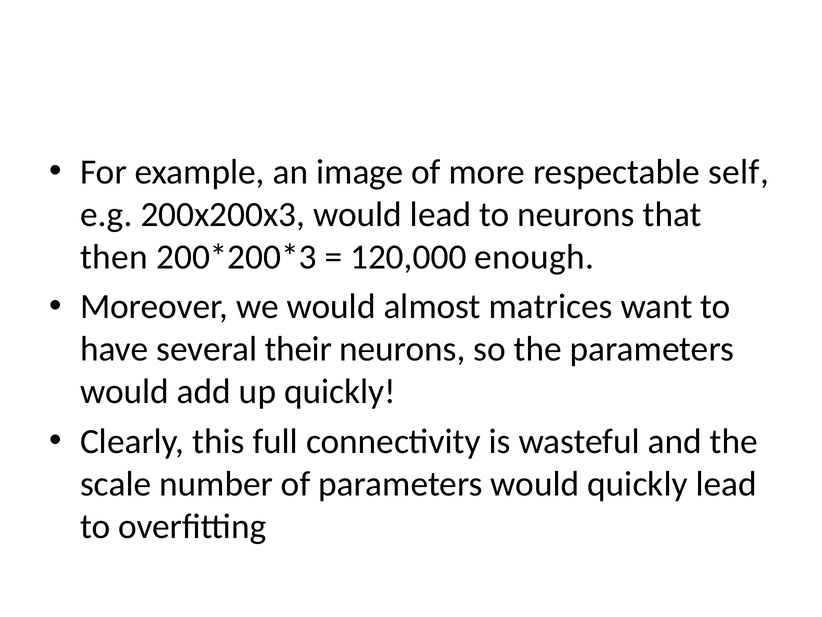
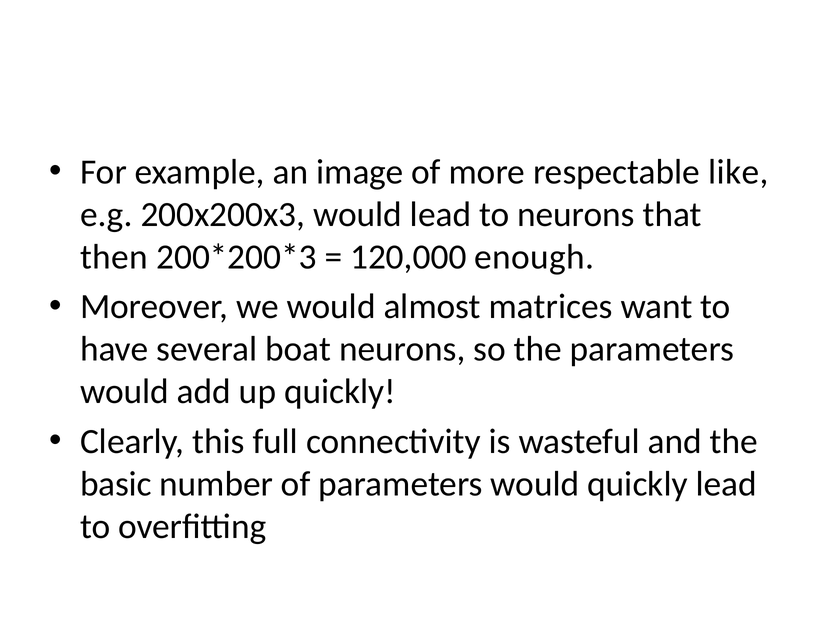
self: self -> like (739, 172)
their: their -> boat (298, 349)
scale: scale -> basic (116, 484)
